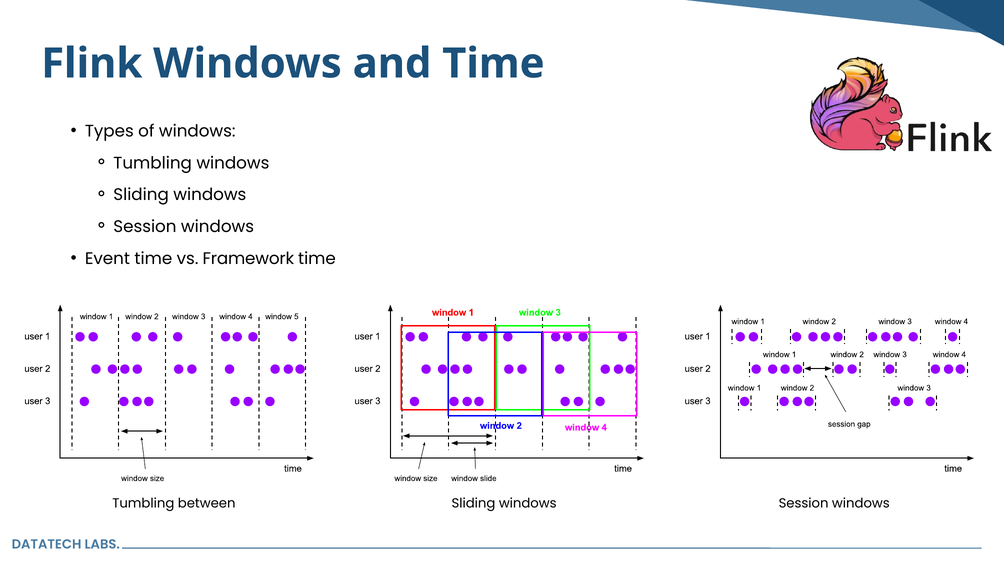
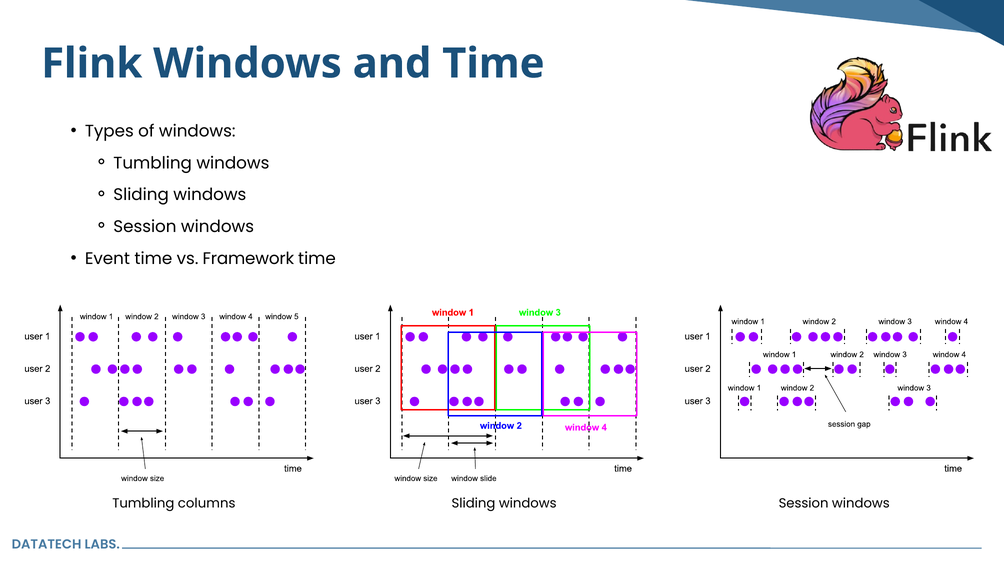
between: between -> columns (207, 503)
